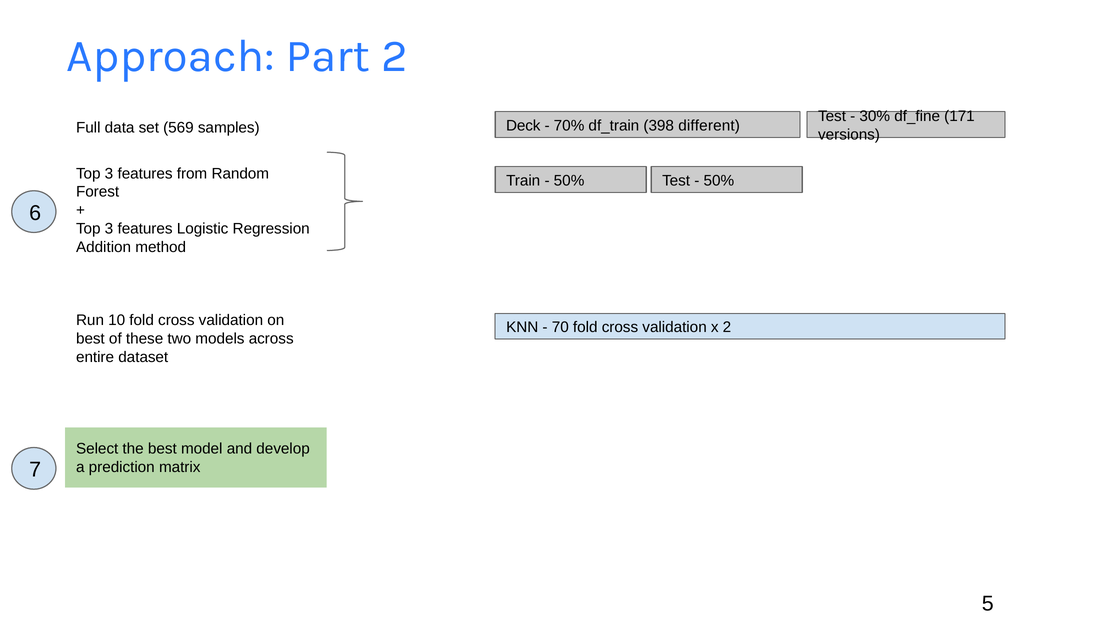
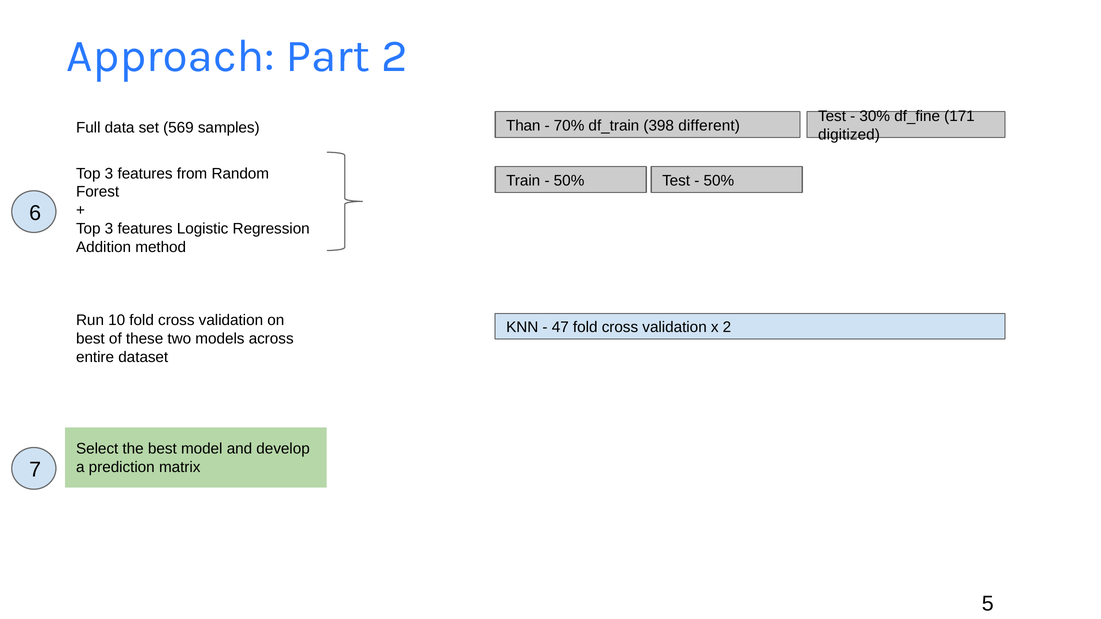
Deck: Deck -> Than (523, 126)
versions: versions -> digitized (849, 135)
70: 70 -> 47 (560, 327)
